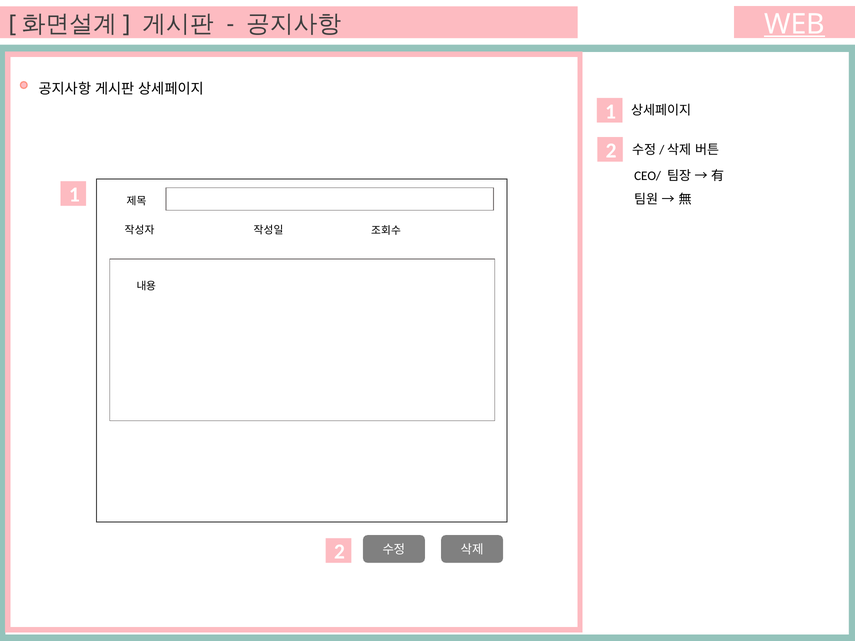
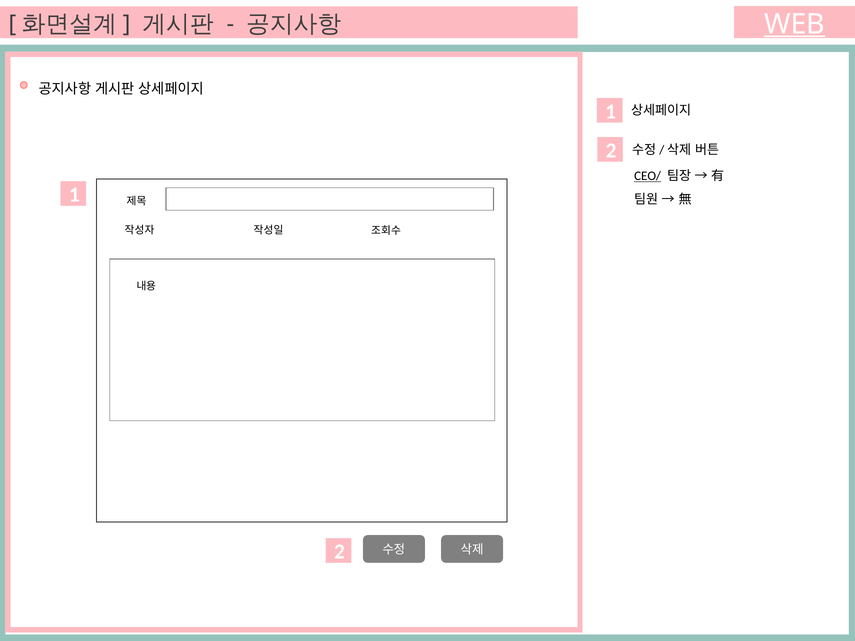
CEO/ underline: none -> present (648, 176)
